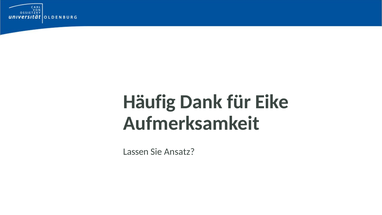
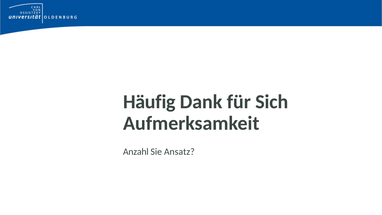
Eike: Eike -> Sich (272, 102)
Lassen: Lassen -> Anzahl (136, 152)
